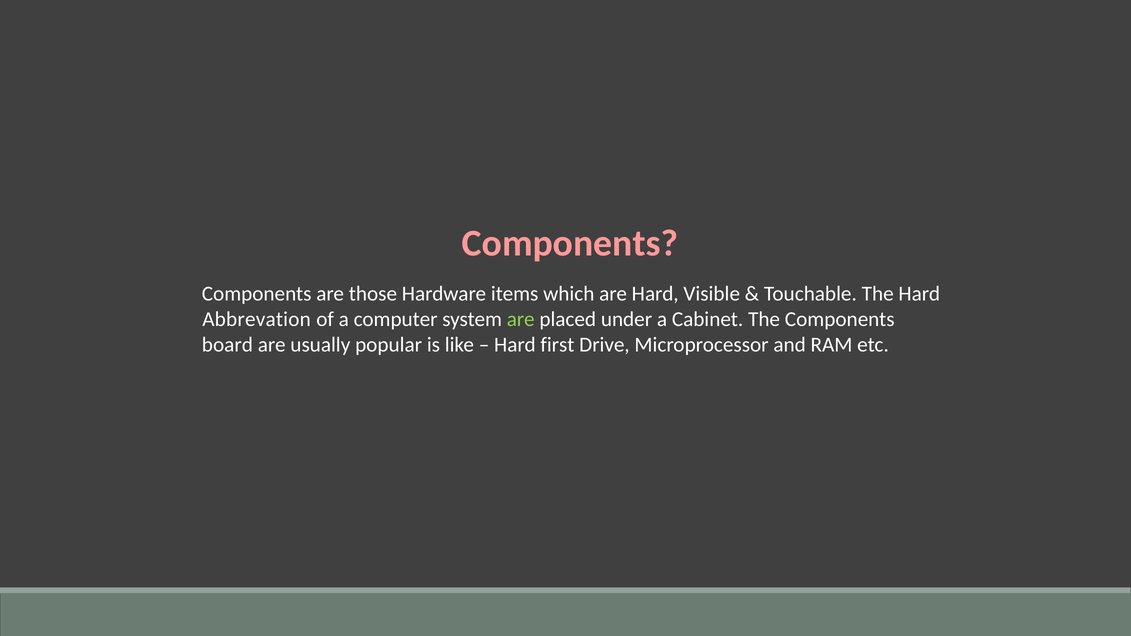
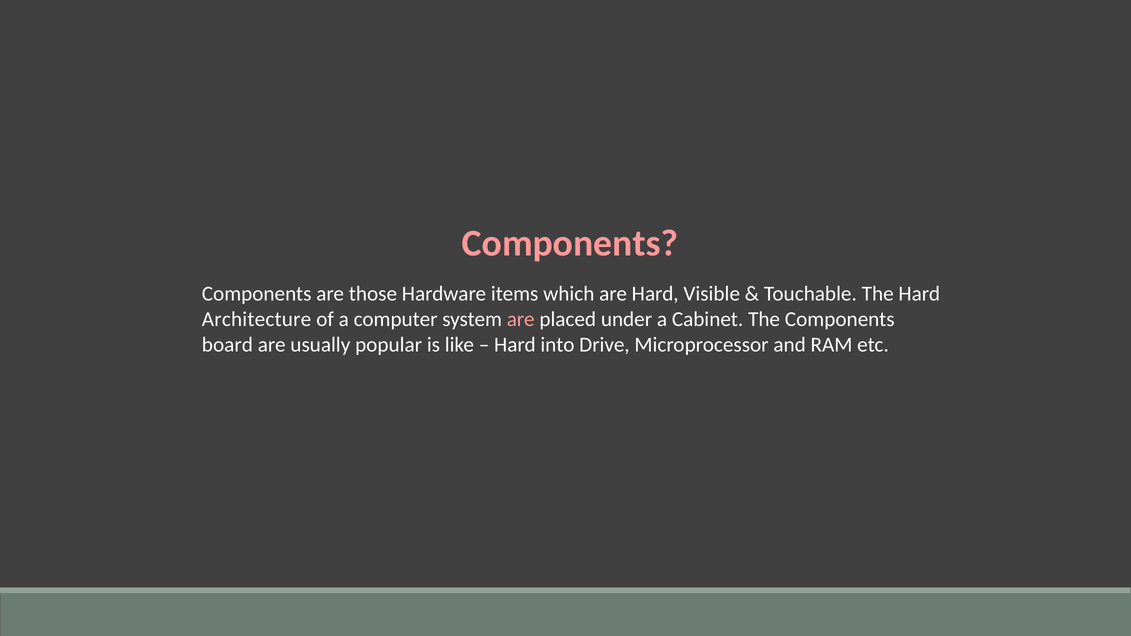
Abbrevation: Abbrevation -> Architecture (257, 319)
are colour: light green -> pink (521, 319)
first: first -> into (557, 345)
